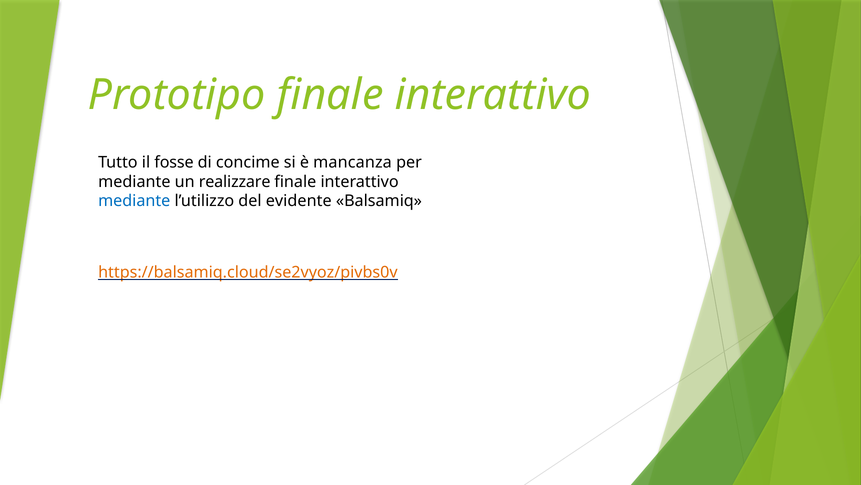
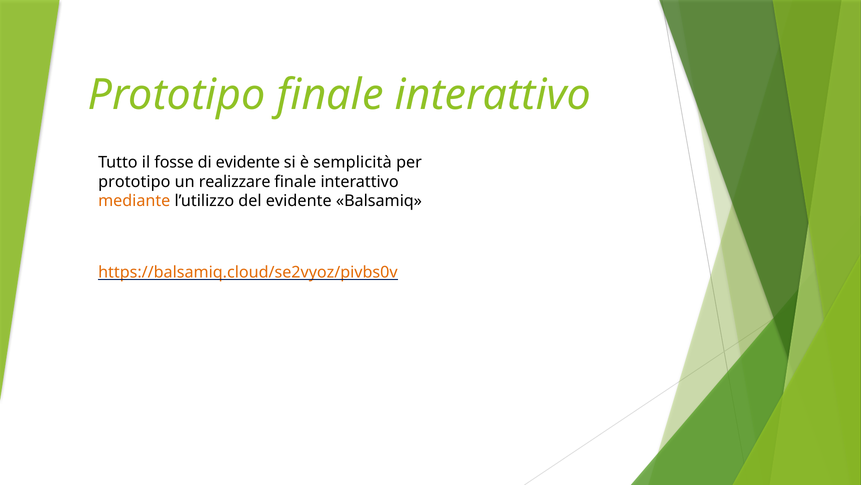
di concime: concime -> evidente (248, 162)
mancanza: mancanza -> semplicità (353, 162)
mediante: mediante -> prototipo (134, 181)
mediante colour: blue -> orange (134, 201)
